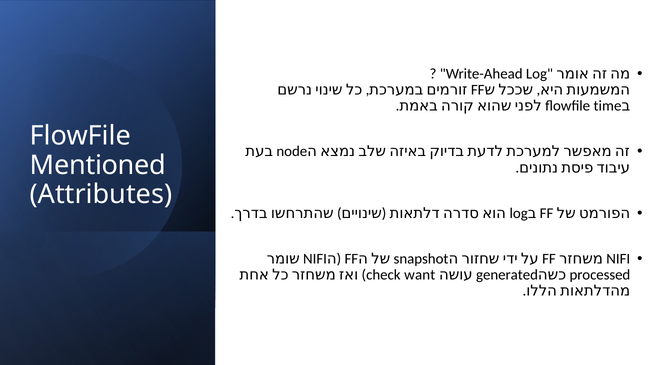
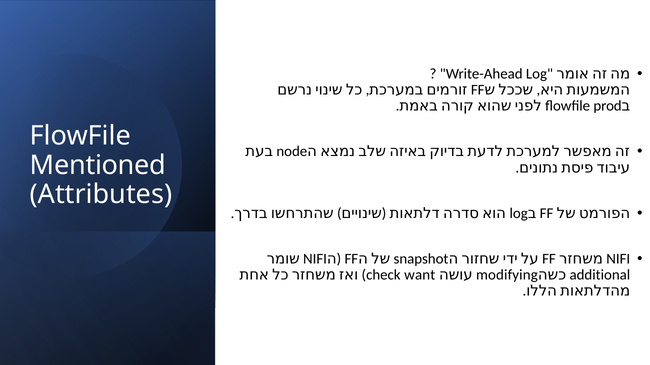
time: time -> prod (608, 106)
generated: generated -> modifying (507, 275)
processed: processed -> additional (600, 275)
